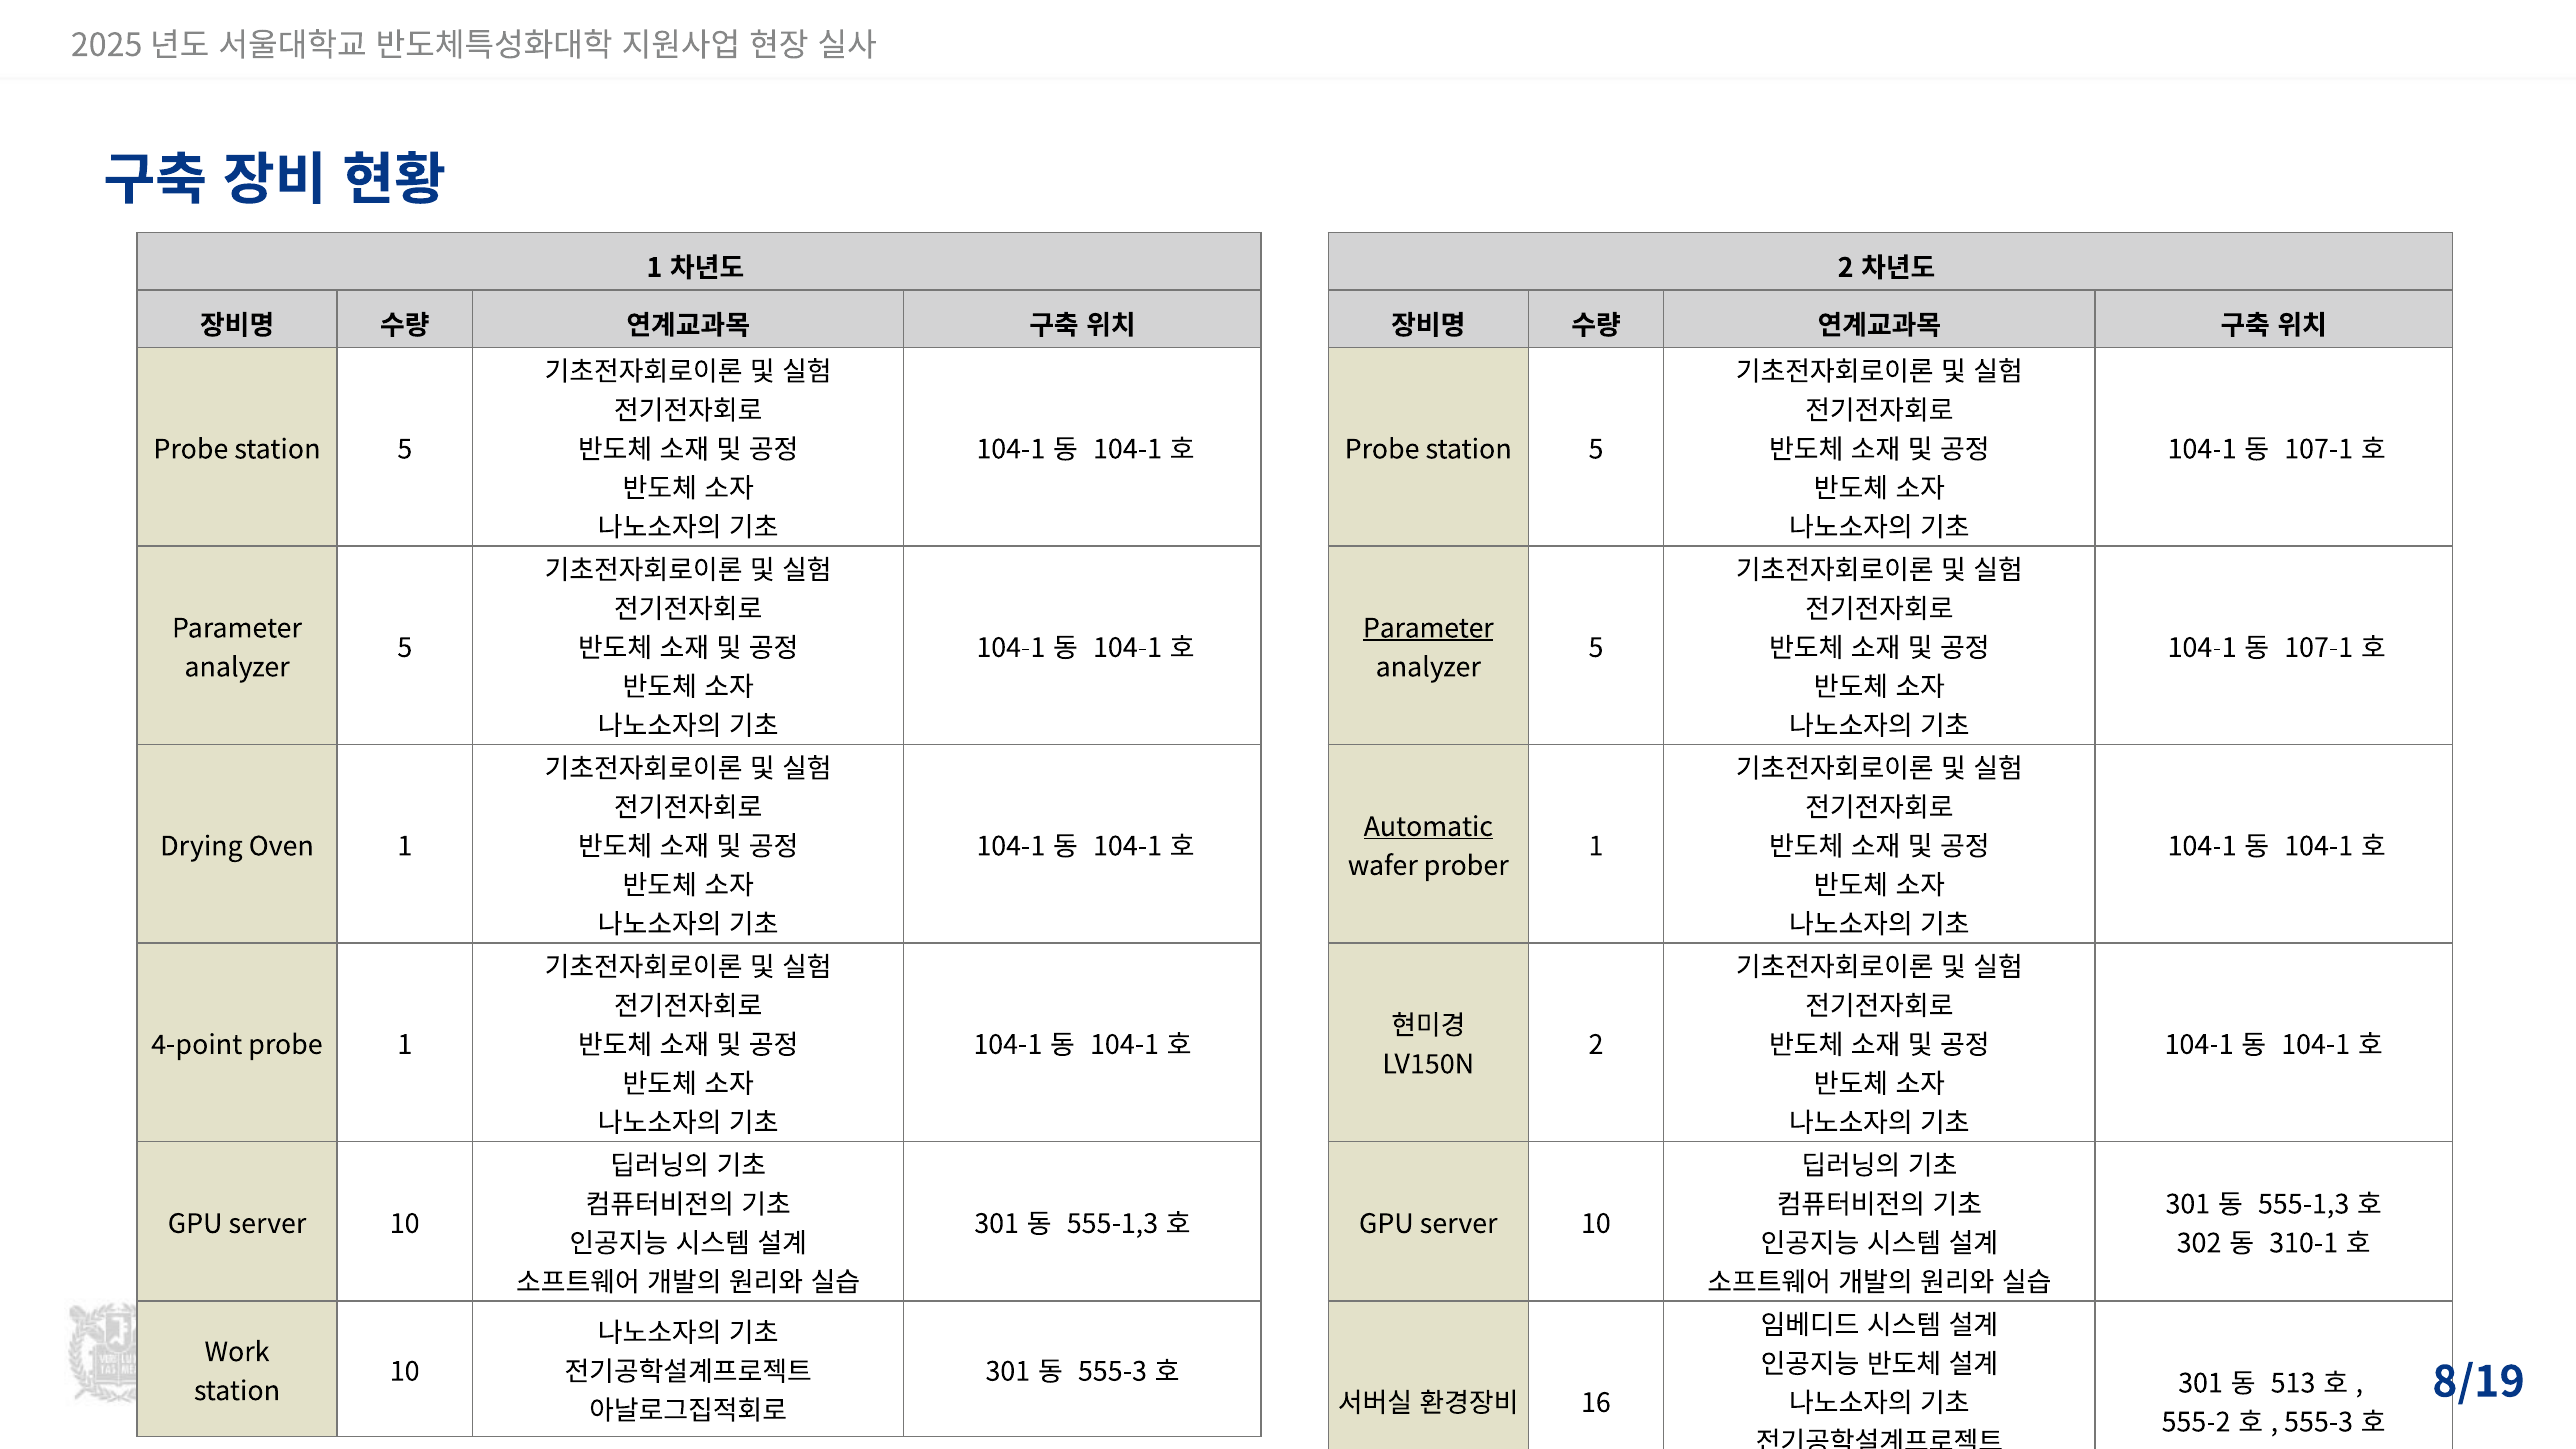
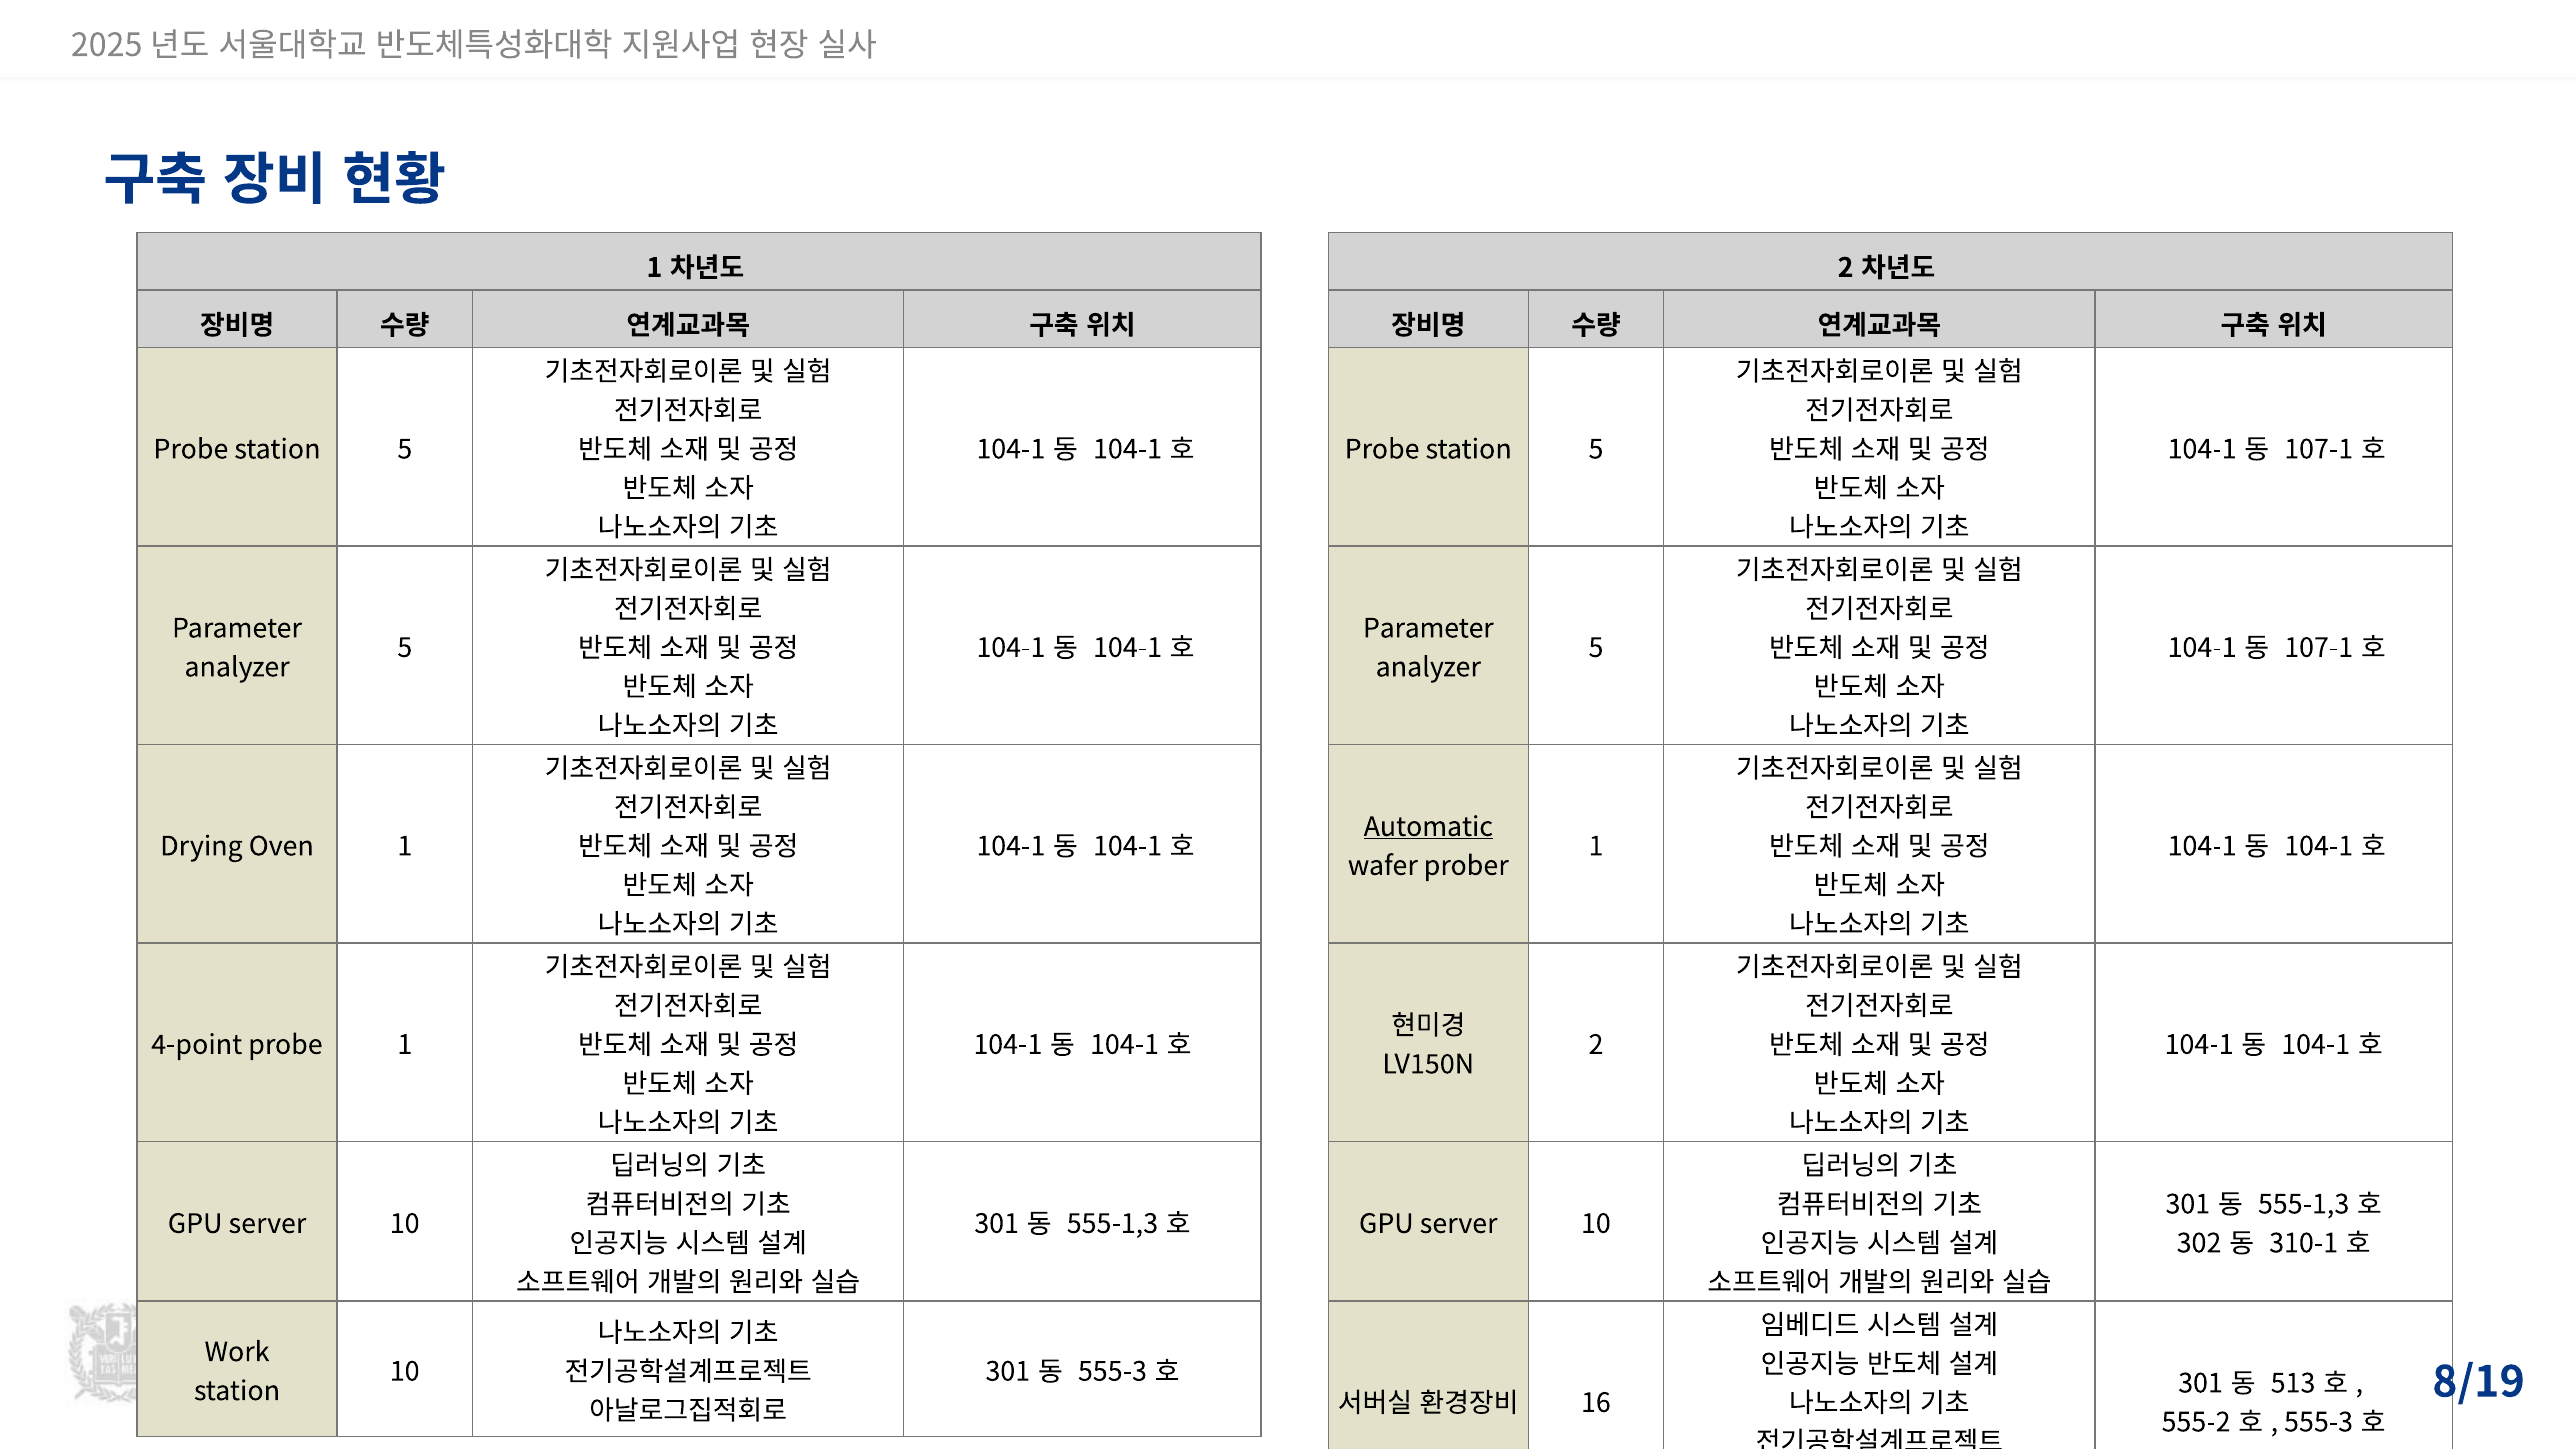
Parameter underline: present -> none (1428, 629)
